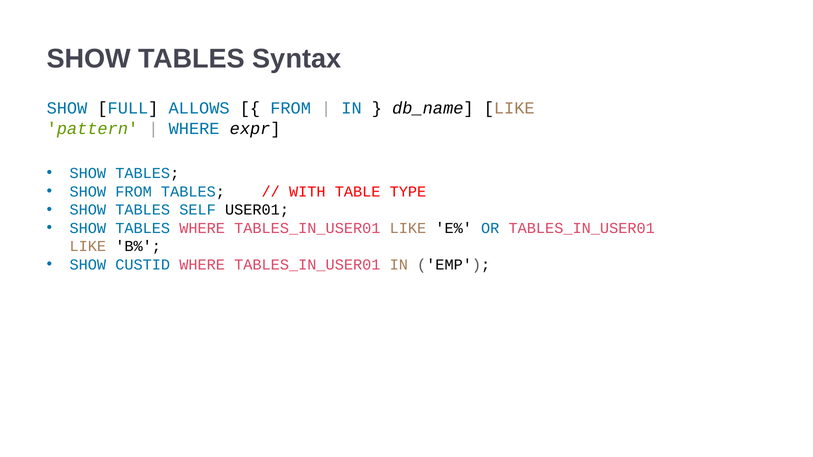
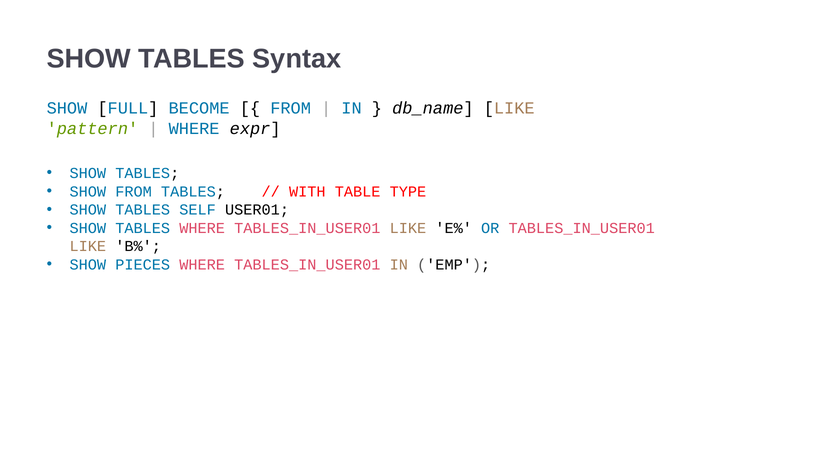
ALLOWS: ALLOWS -> BECOME (199, 108)
CUSTID: CUSTID -> PIECES (143, 265)
